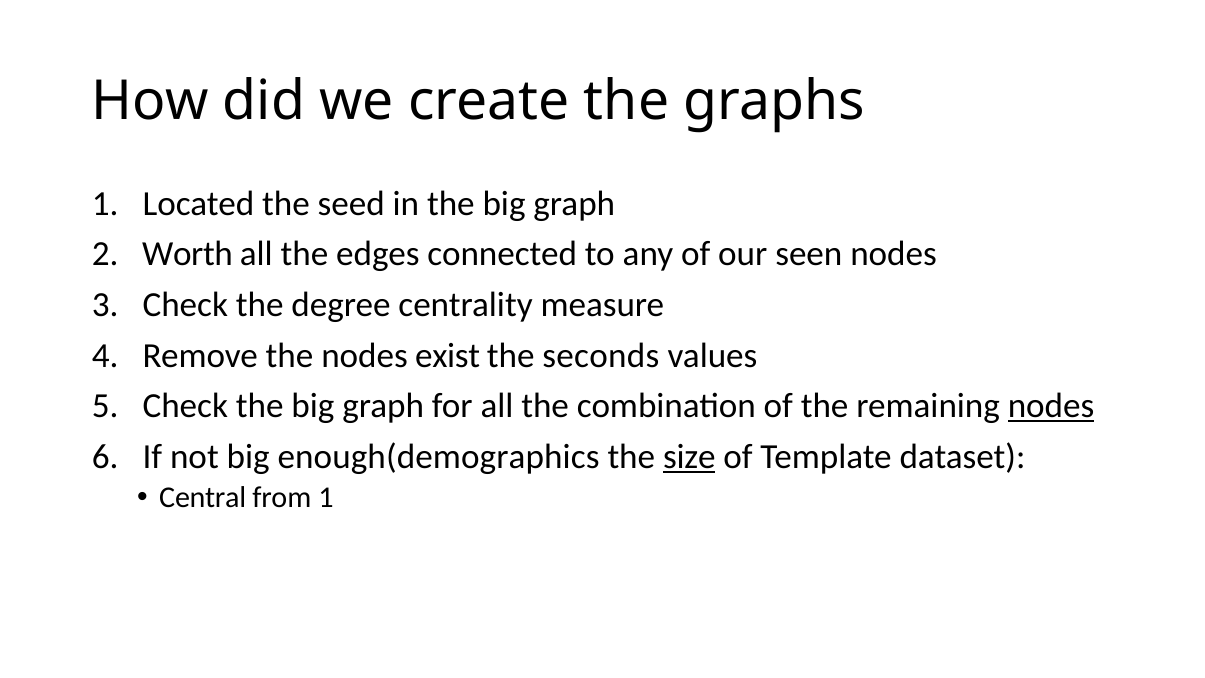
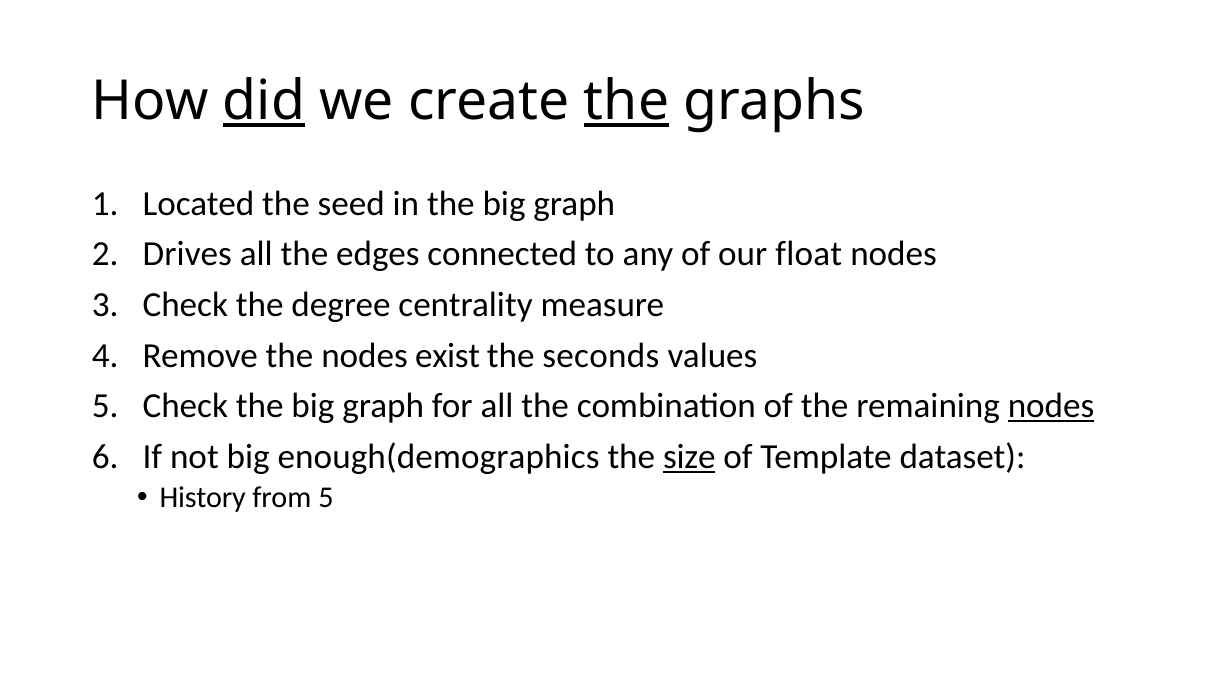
did underline: none -> present (264, 101)
the underline: none -> present (627, 101)
Worth: Worth -> Drives (187, 254)
seen: seen -> float (809, 254)
Central: Central -> History (203, 498)
from 1: 1 -> 5 (326, 498)
